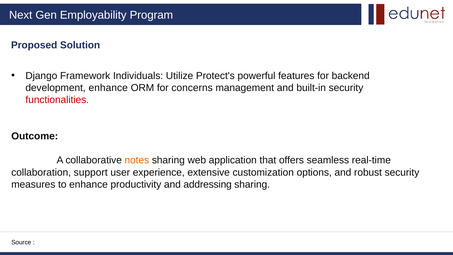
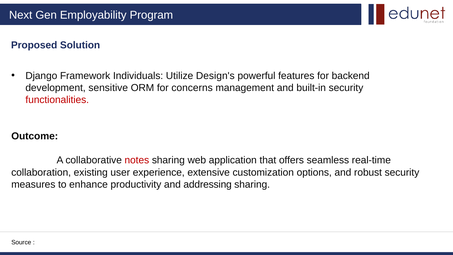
Protect's: Protect's -> Design's (215, 76)
development enhance: enhance -> sensitive (108, 88)
notes colour: orange -> red (137, 160)
support: support -> existing (91, 172)
